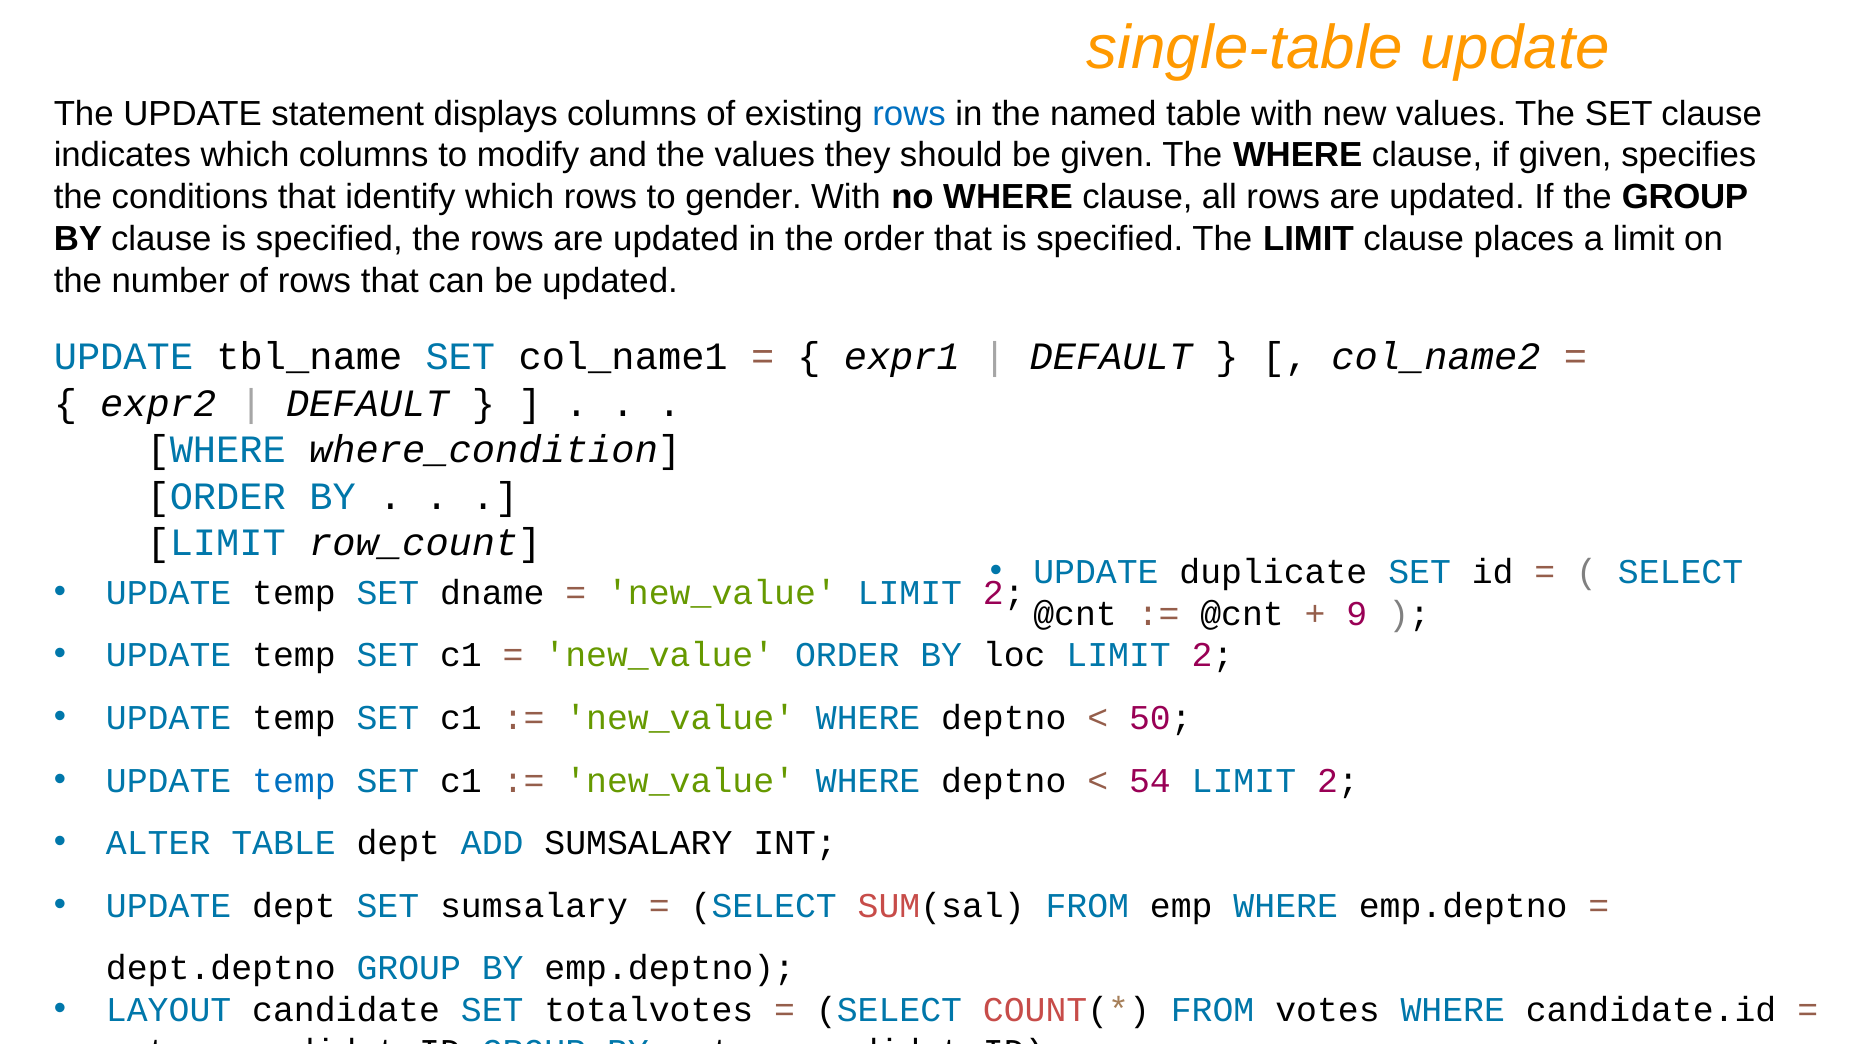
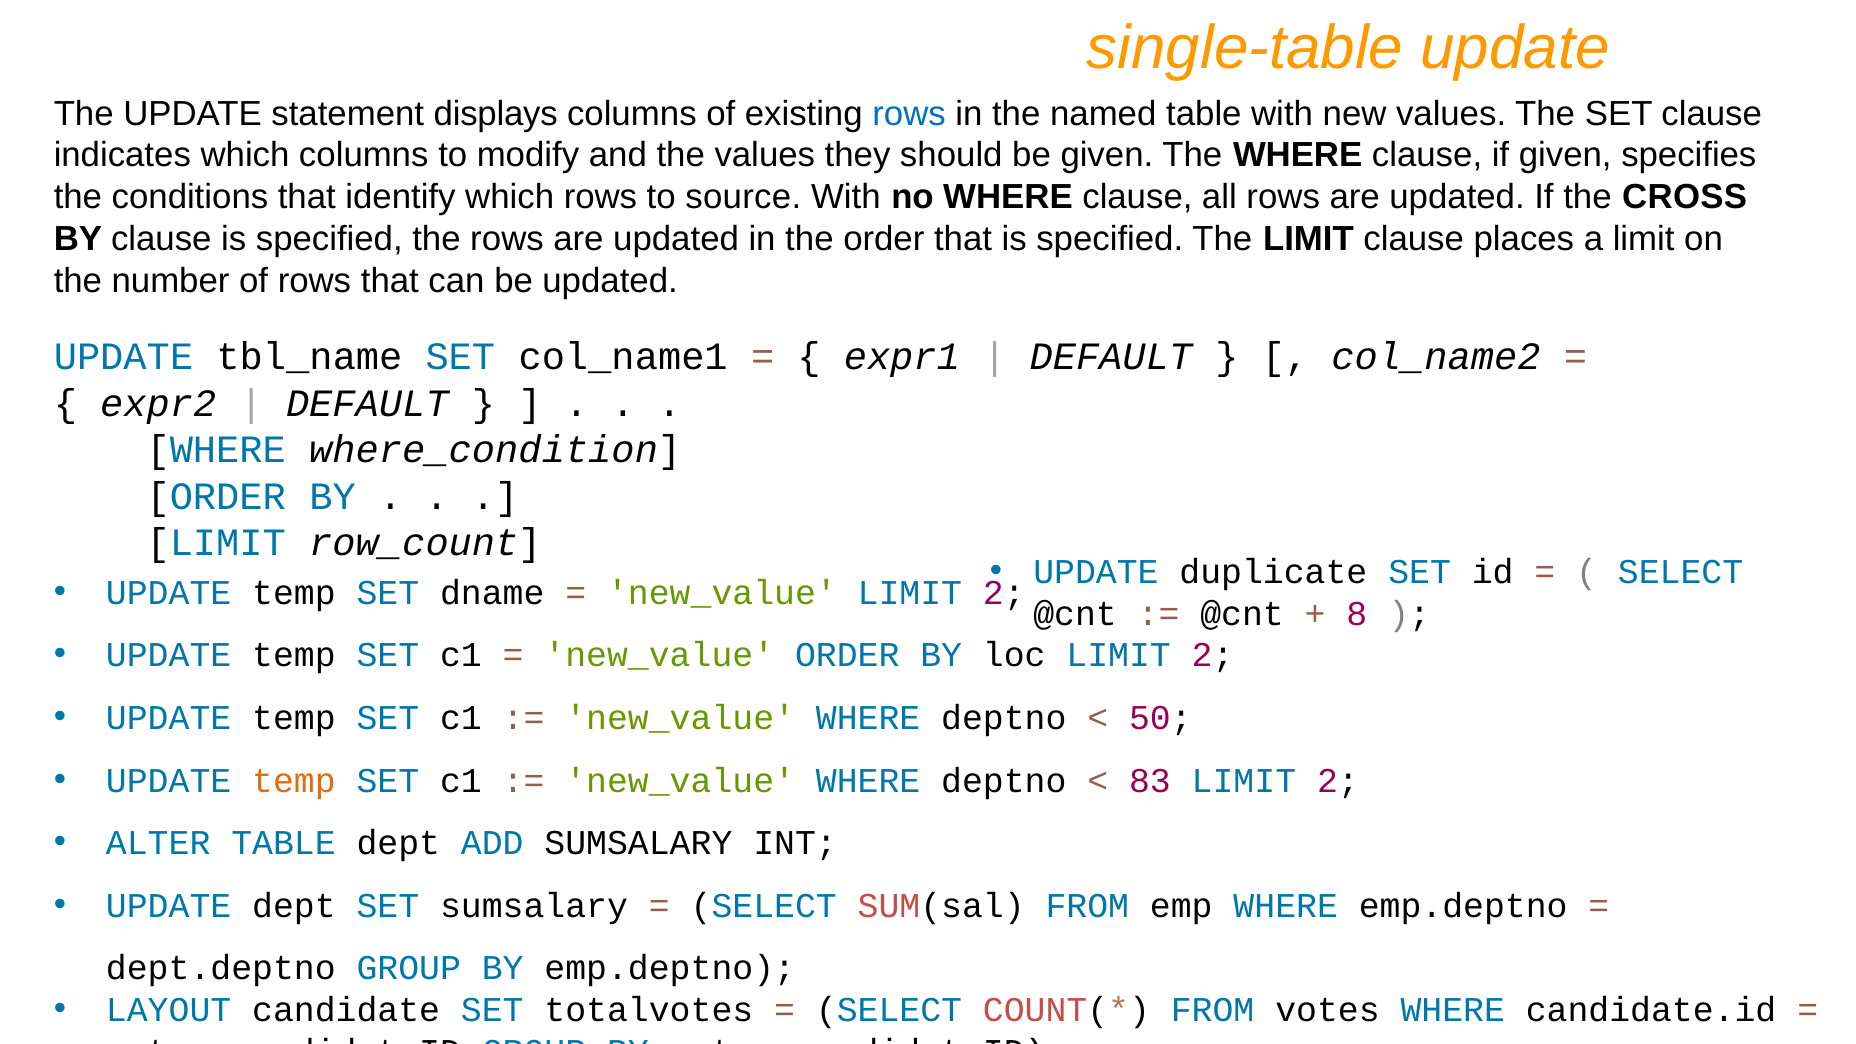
gender: gender -> source (743, 197)
the GROUP: GROUP -> CROSS (1685, 197)
9: 9 -> 8 (1357, 614)
temp colour: blue -> orange (294, 781)
54: 54 -> 83 (1150, 781)
